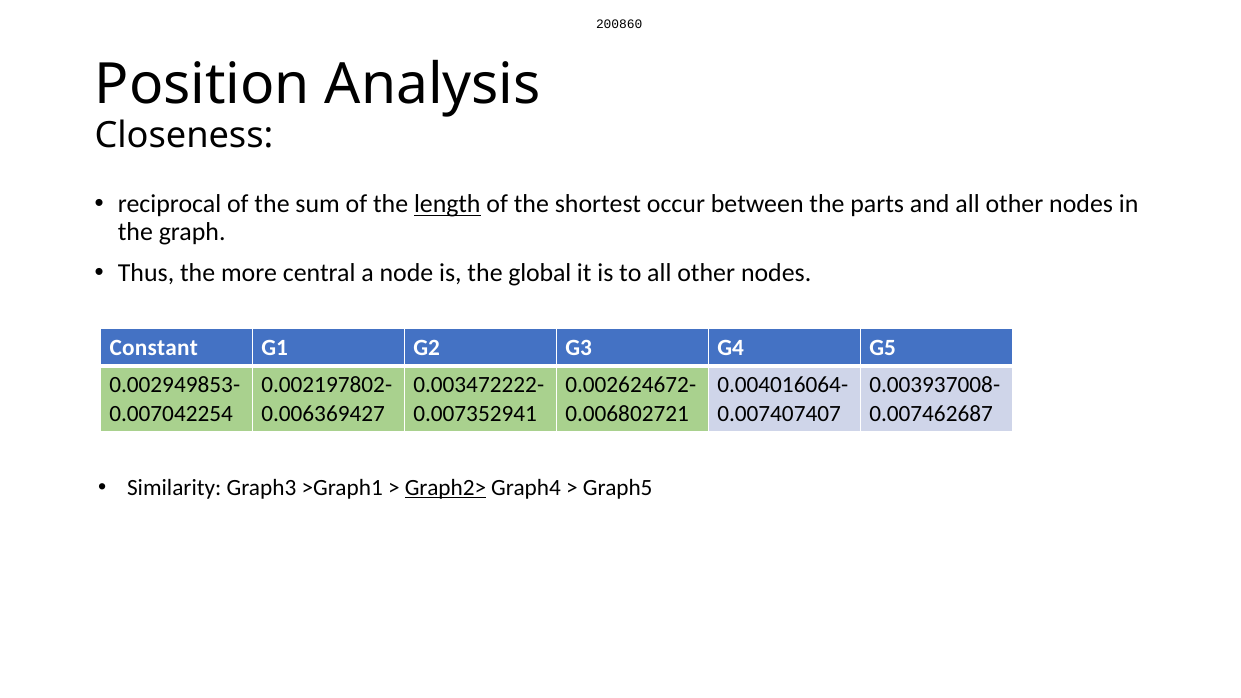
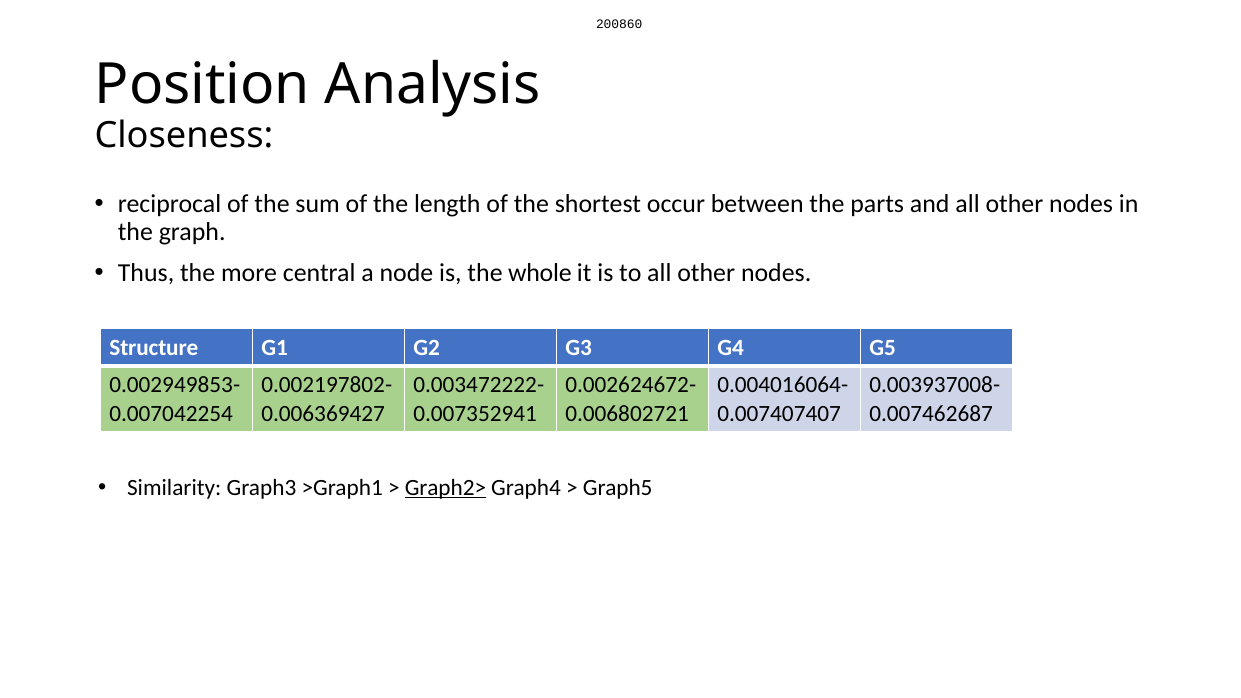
length underline: present -> none (447, 204)
global: global -> whole (540, 273)
Constant: Constant -> Structure (154, 348)
